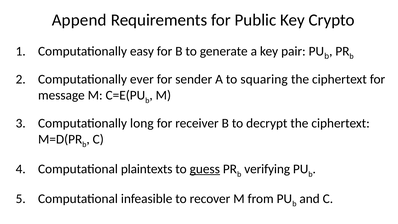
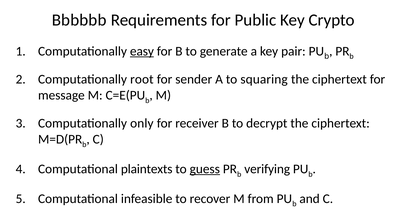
Append: Append -> Bbbbbb (79, 20)
easy underline: none -> present (142, 51)
ever: ever -> root (142, 79)
long: long -> only (142, 123)
